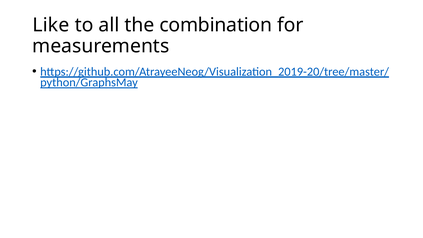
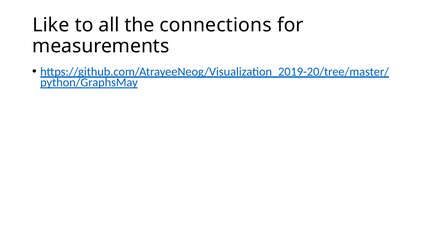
combination: combination -> connections (216, 25)
